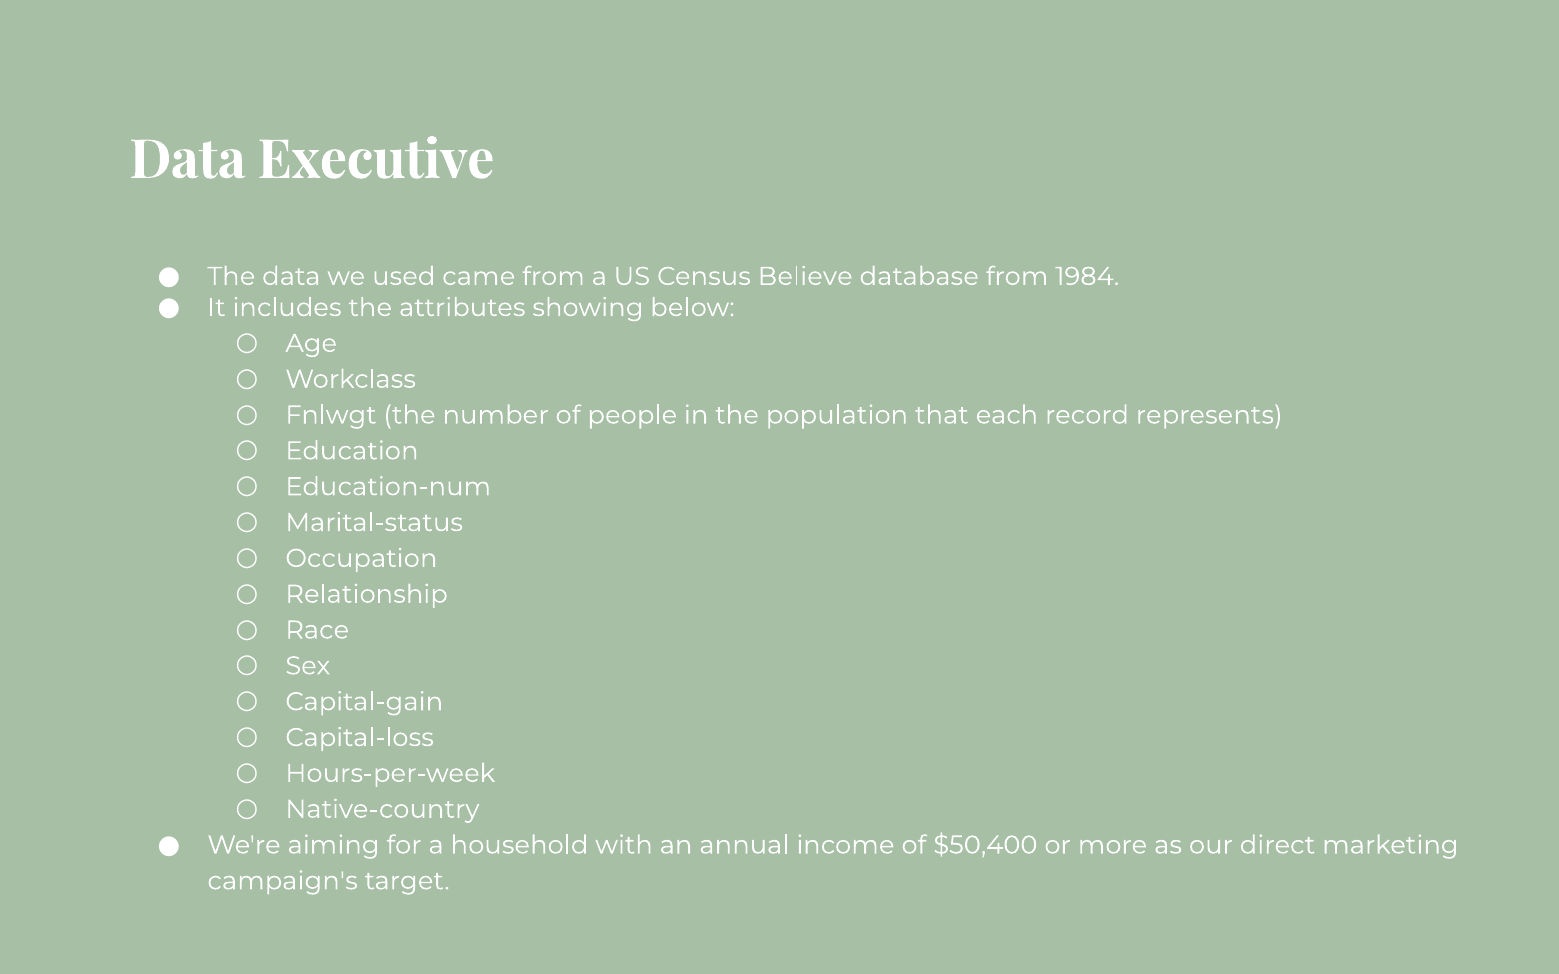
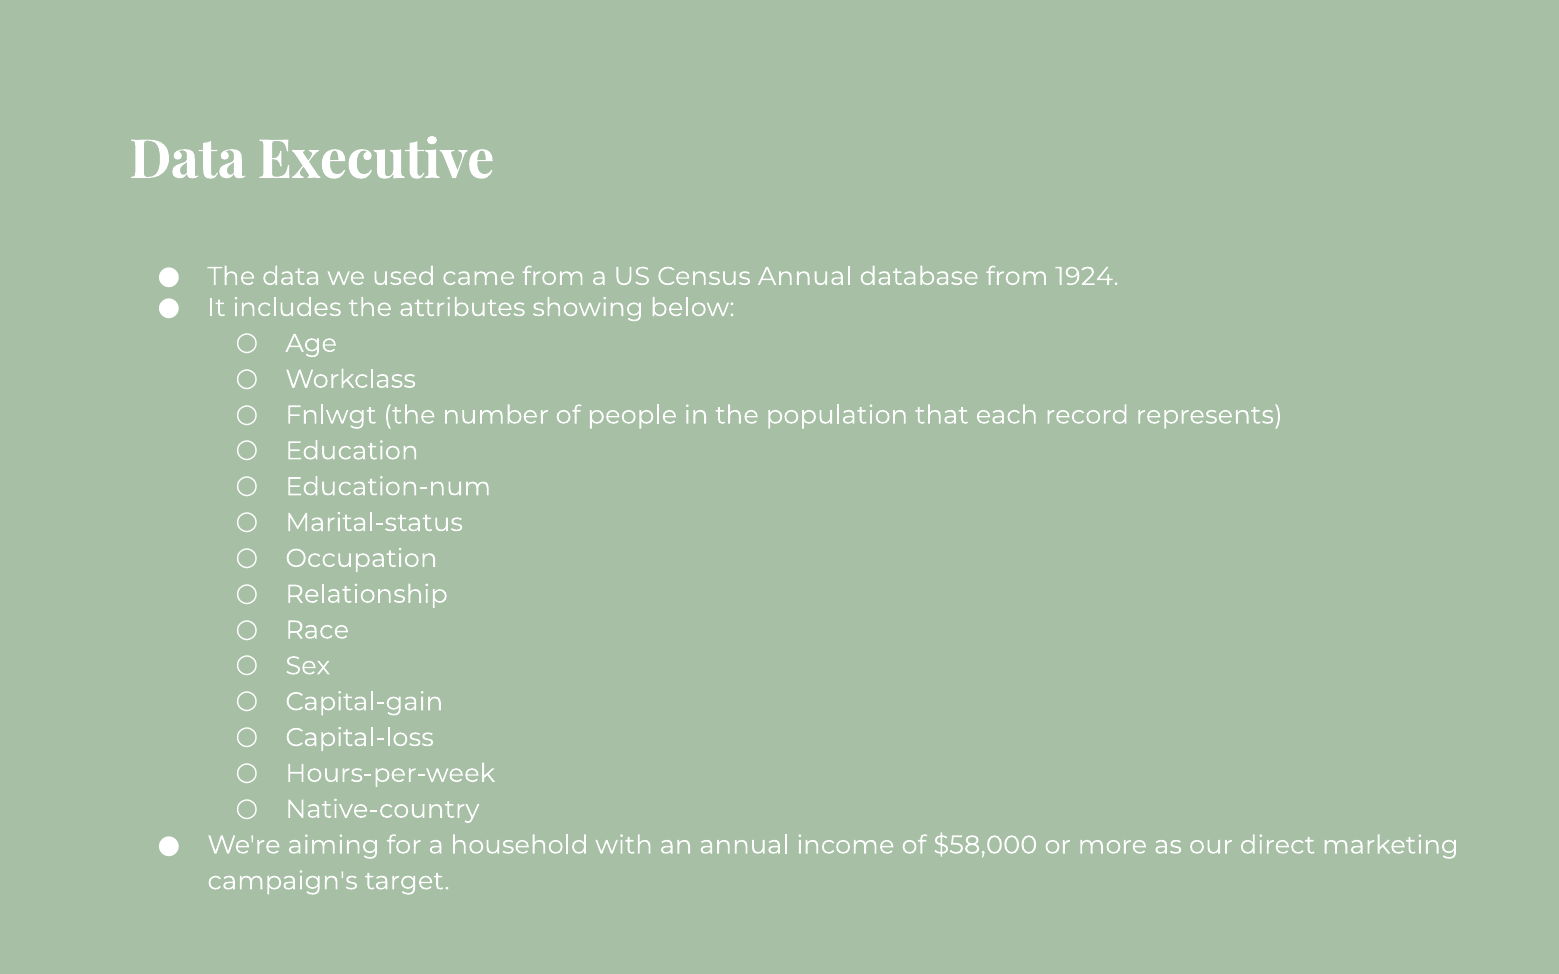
Census Believe: Believe -> Annual (805, 277)
1984: 1984 -> 1924 (1087, 277)
$50,400: $50,400 -> $58,000 (985, 845)
